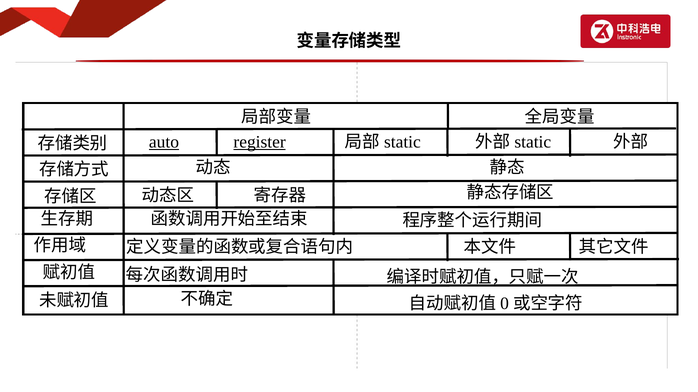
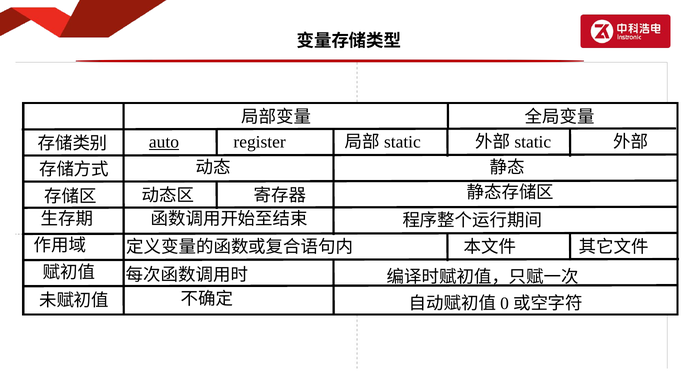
register underline: present -> none (260, 142)
